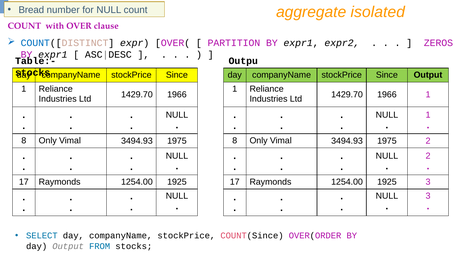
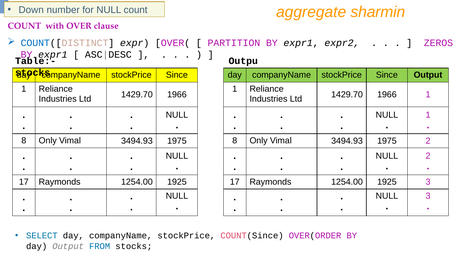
Bread: Bread -> Down (31, 10)
isolated: isolated -> sharmin (378, 12)
